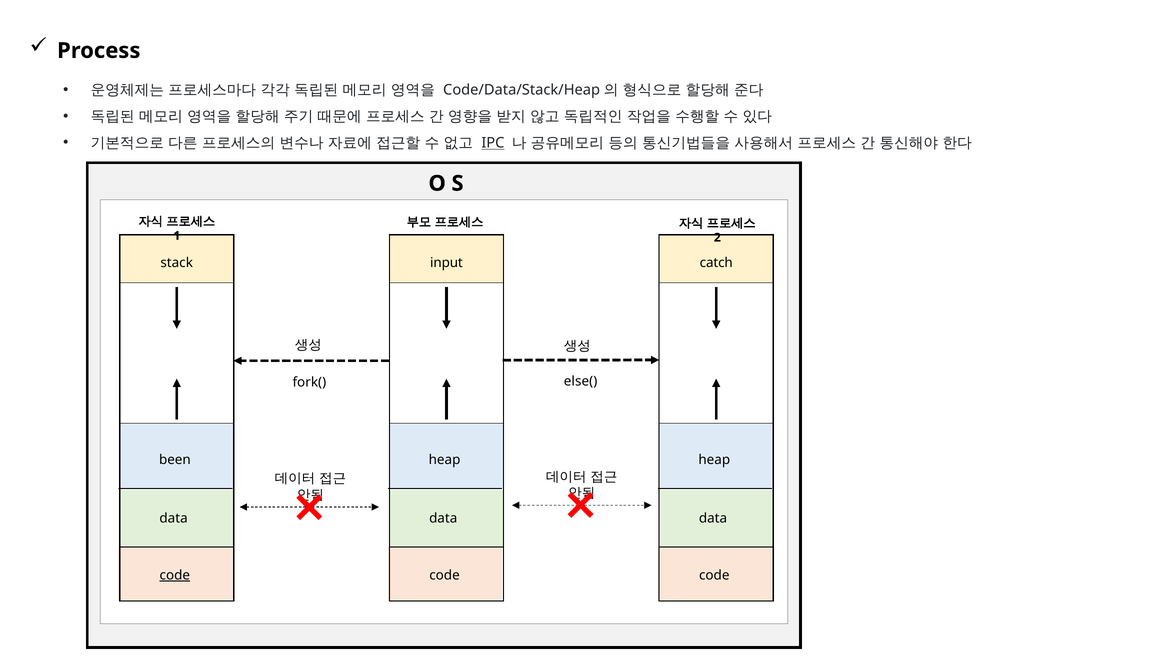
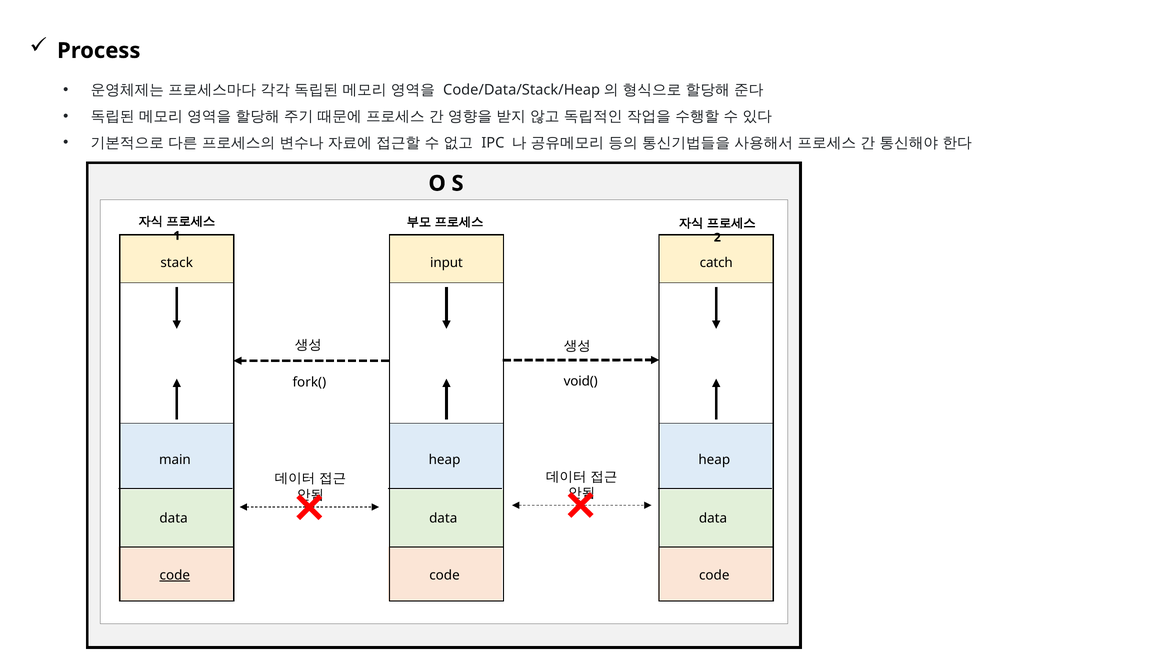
IPC underline: present -> none (493, 143)
else(: else( -> void( (581, 381)
been: been -> main (175, 460)
